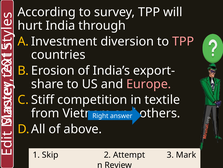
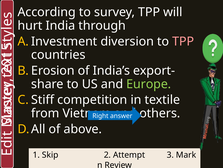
Europe colour: pink -> light green (149, 84)
